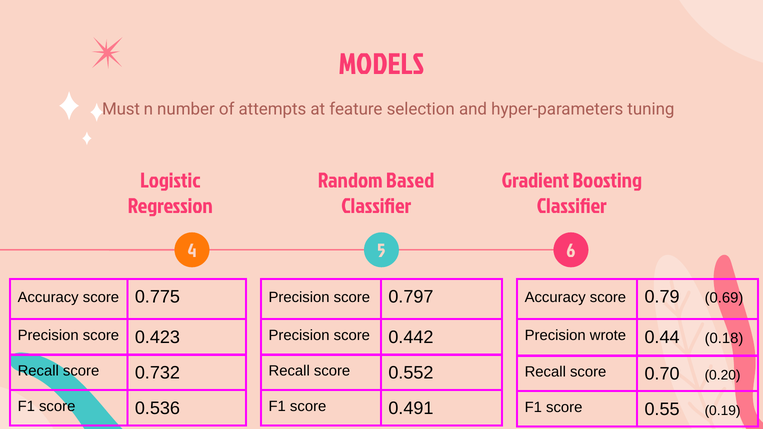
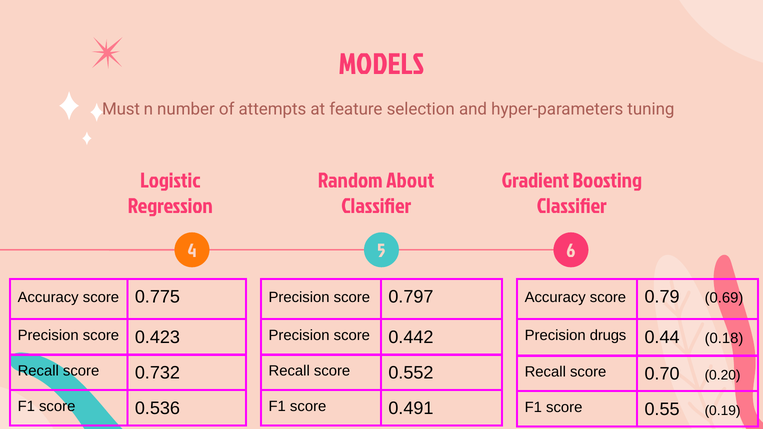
Based: Based -> About (410, 181)
wrote: wrote -> drugs (608, 335)
